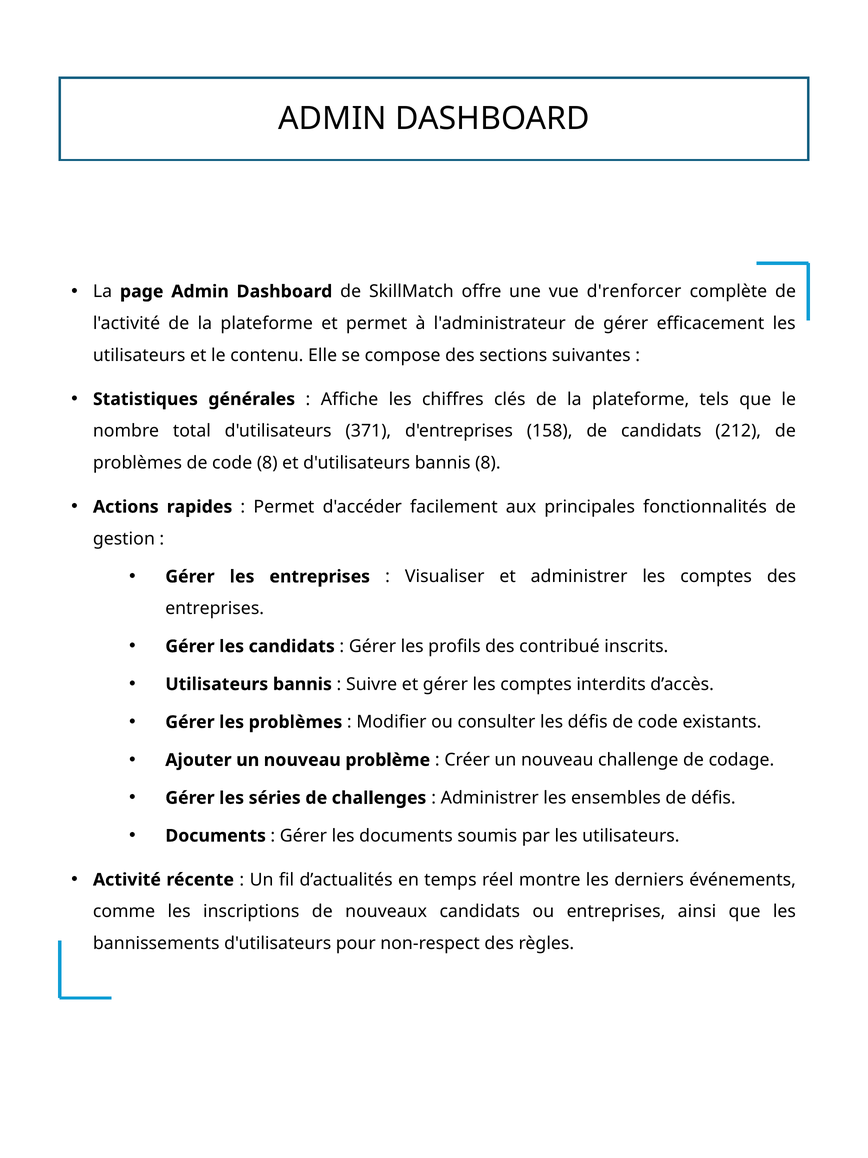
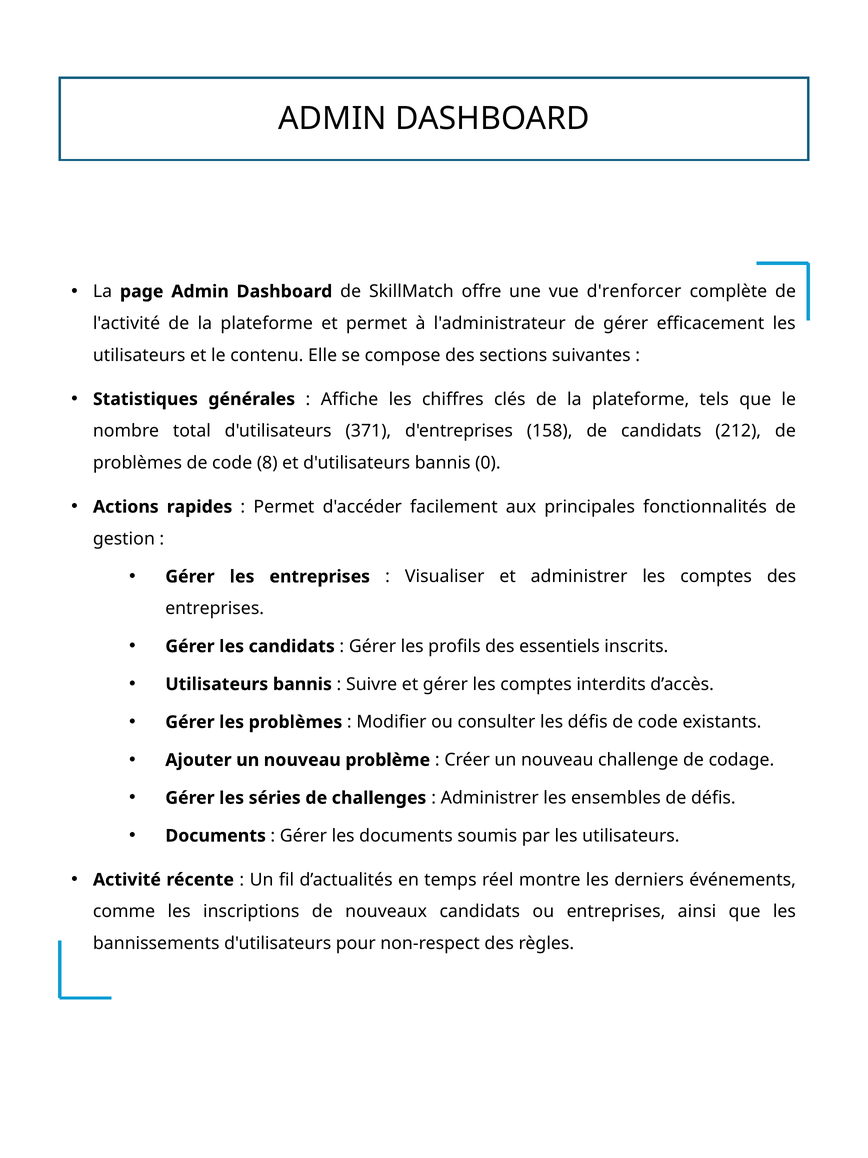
bannis 8: 8 -> 0 (488, 463)
contribué: contribué -> essentiels (559, 646)
